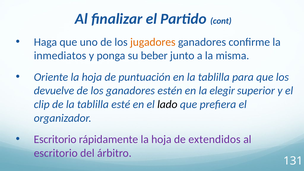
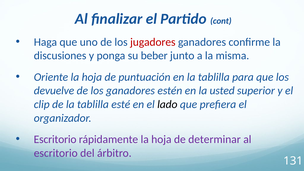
jugadores colour: orange -> red (153, 42)
inmediatos: inmediatos -> discusiones (60, 56)
elegir: elegir -> usted (222, 91)
extendidos: extendidos -> determinar (215, 139)
